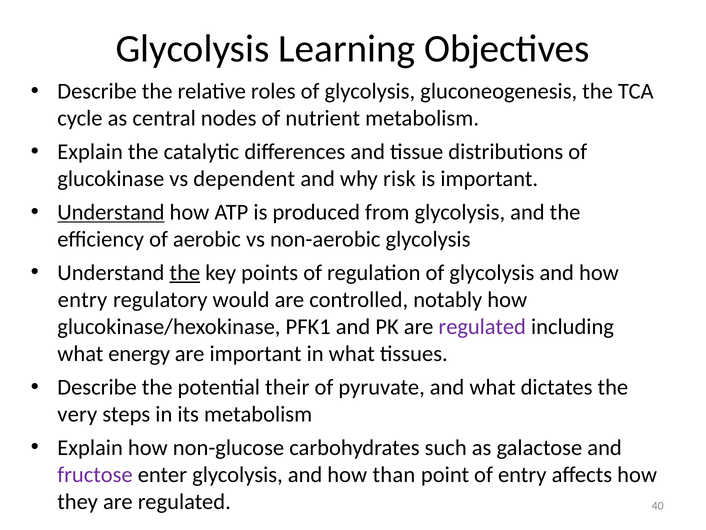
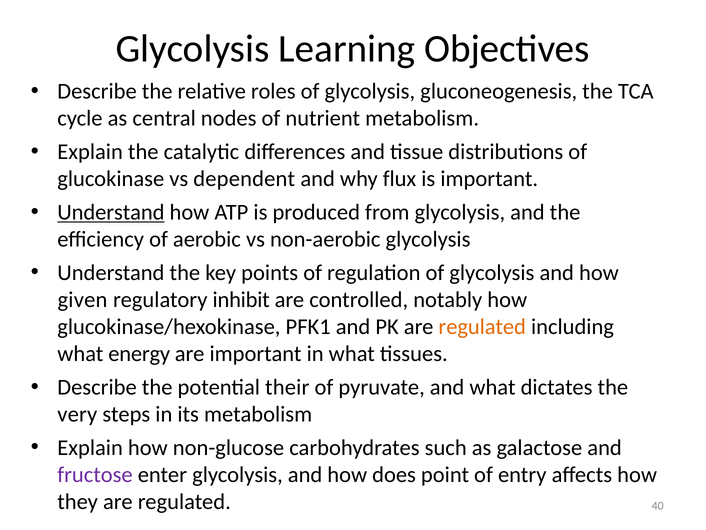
risk: risk -> flux (400, 179)
the underline: present -> none (185, 272)
entry: entry -> given (82, 299)
would: would -> inhibit (241, 299)
regulated colour: purple -> orange (482, 327)
than: than -> does (394, 474)
